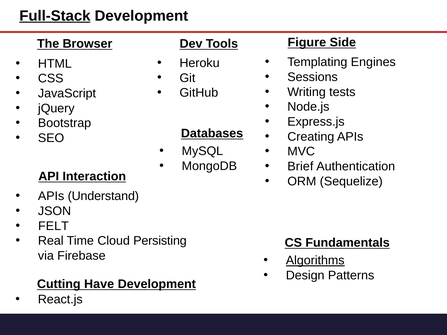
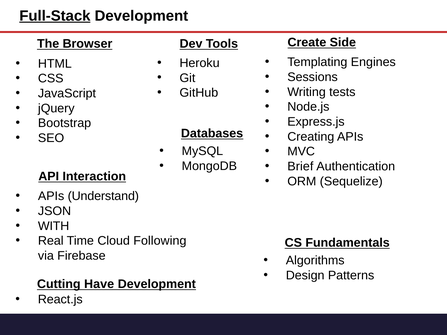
Figure: Figure -> Create (307, 43)
FELT: FELT -> WITH (54, 226)
Persisting: Persisting -> Following (160, 241)
Algorithms underline: present -> none (315, 261)
